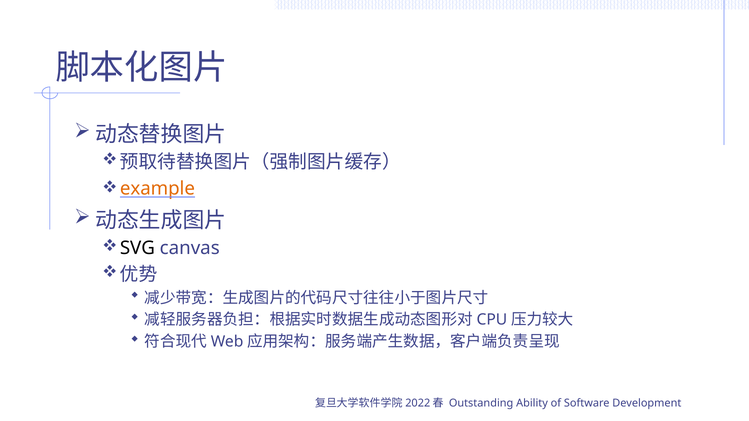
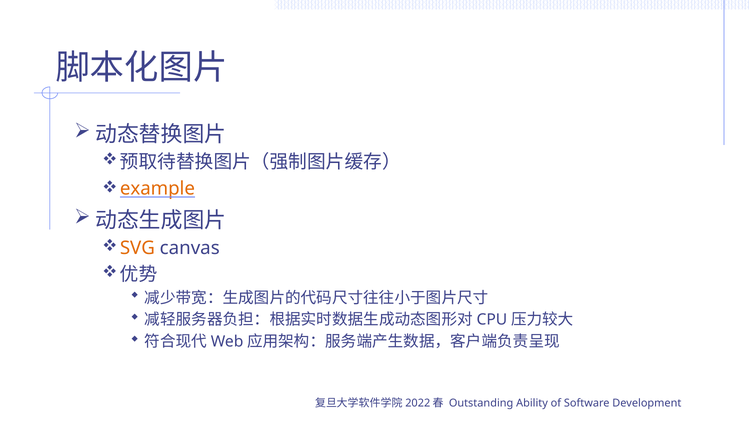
SVG colour: black -> orange (137, 248)
